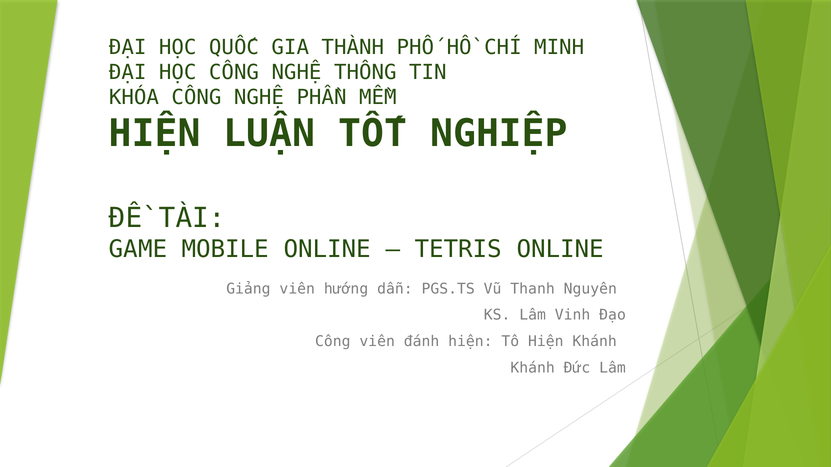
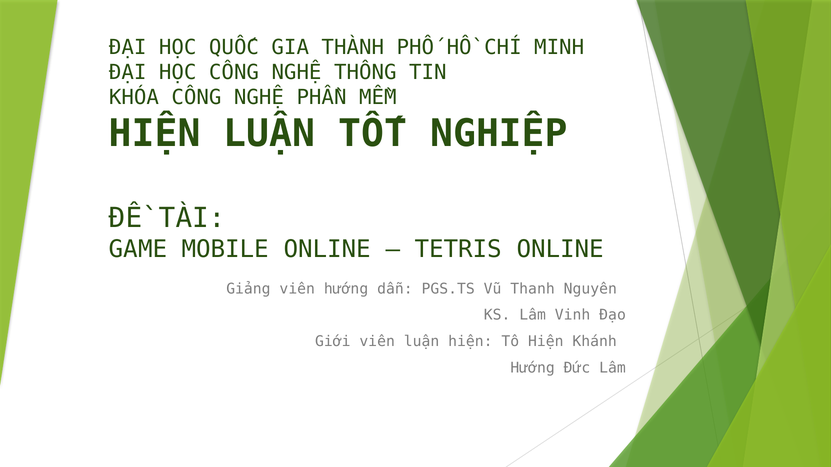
Công: Công -> Giới (333, 342)
viên đánh: đánh -> luận (422, 342)
Khánh: Khánh -> Hướng (533, 368)
